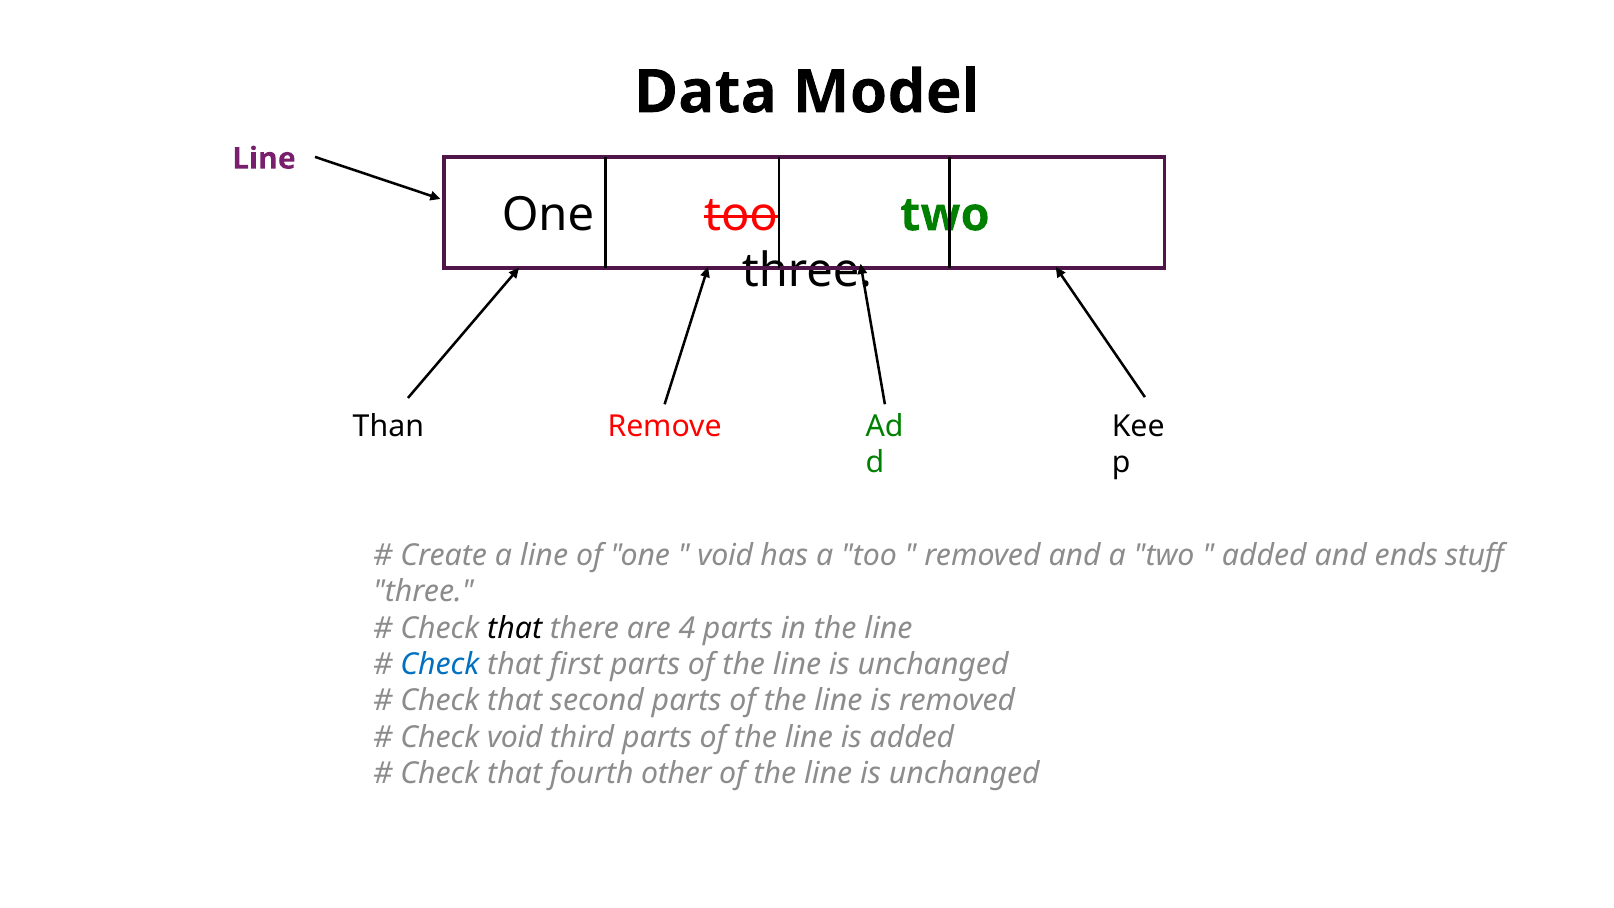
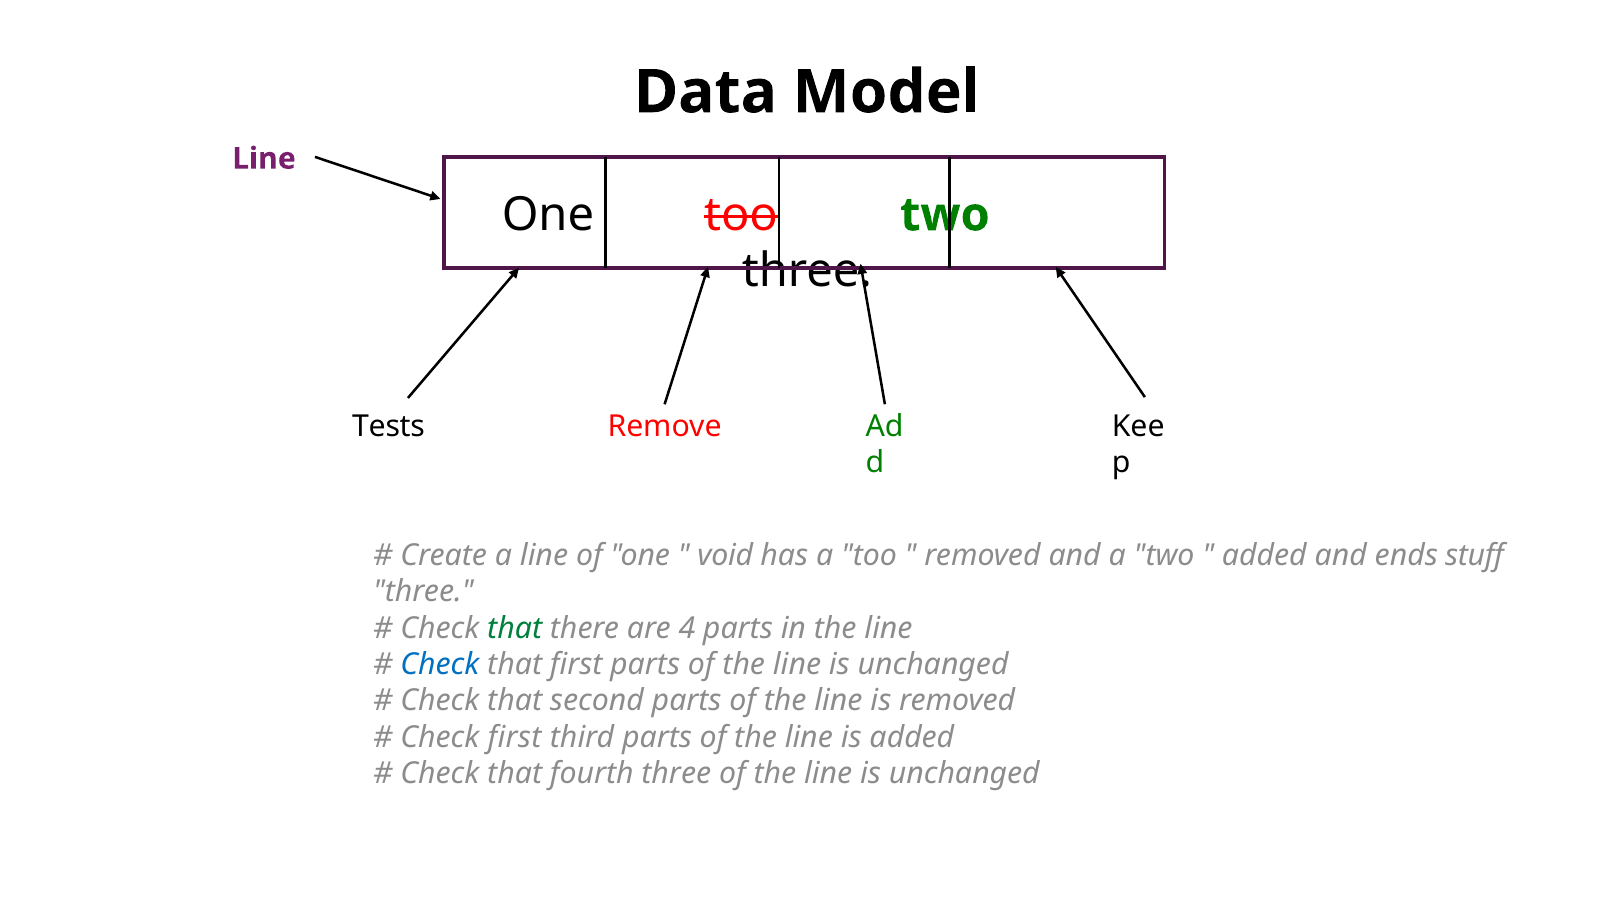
Than: Than -> Tests (389, 426)
that colour: black -> green (515, 628)
Check void: void -> first (514, 737)
fourth other: other -> three (676, 773)
